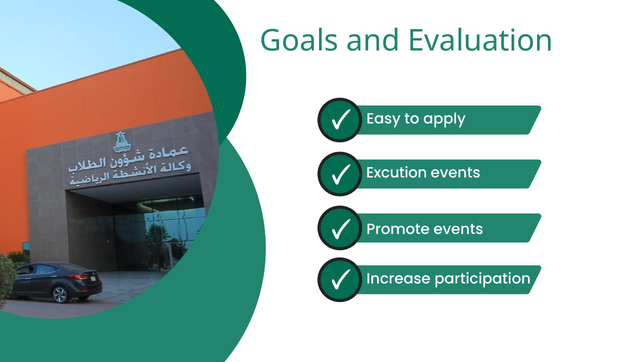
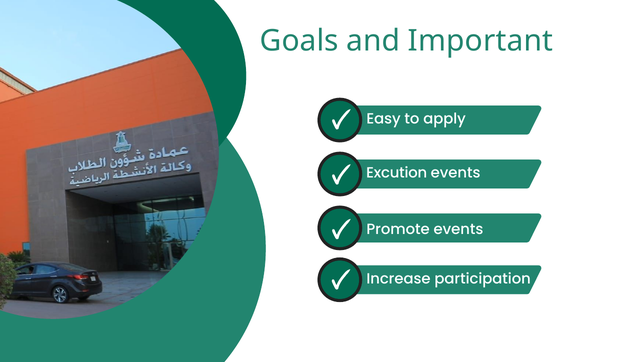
Evaluation: Evaluation -> Important (480, 41)
